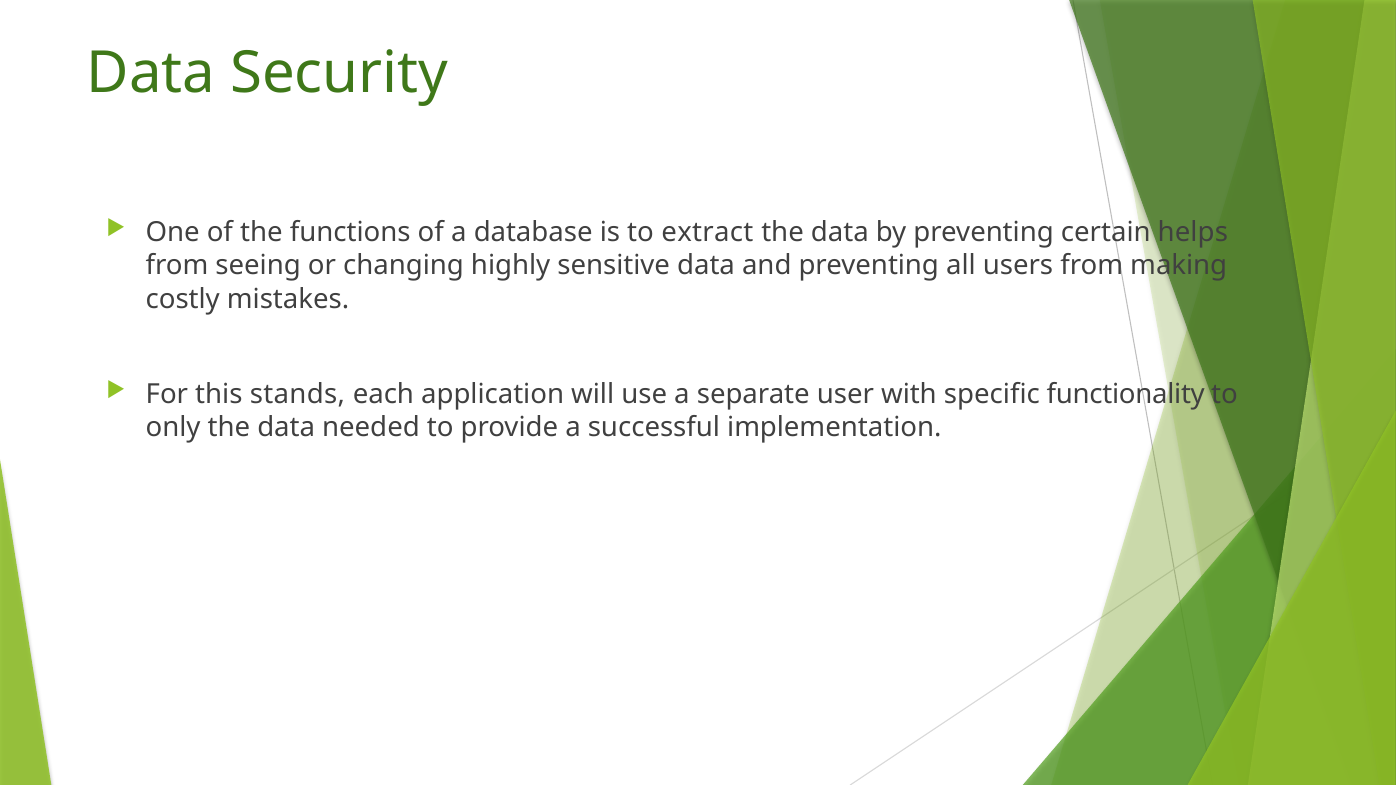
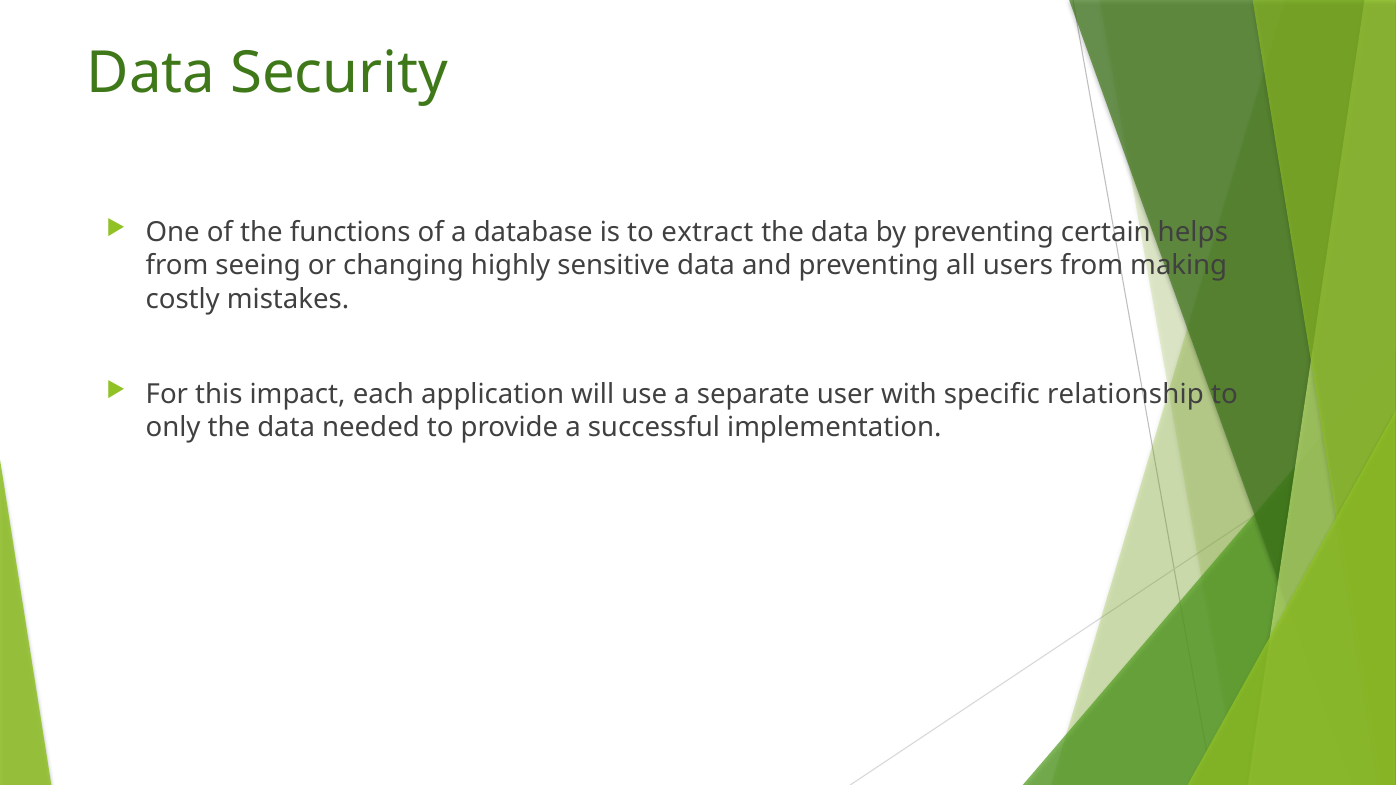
stands: stands -> impact (298, 394)
functionality: functionality -> relationship (1125, 394)
